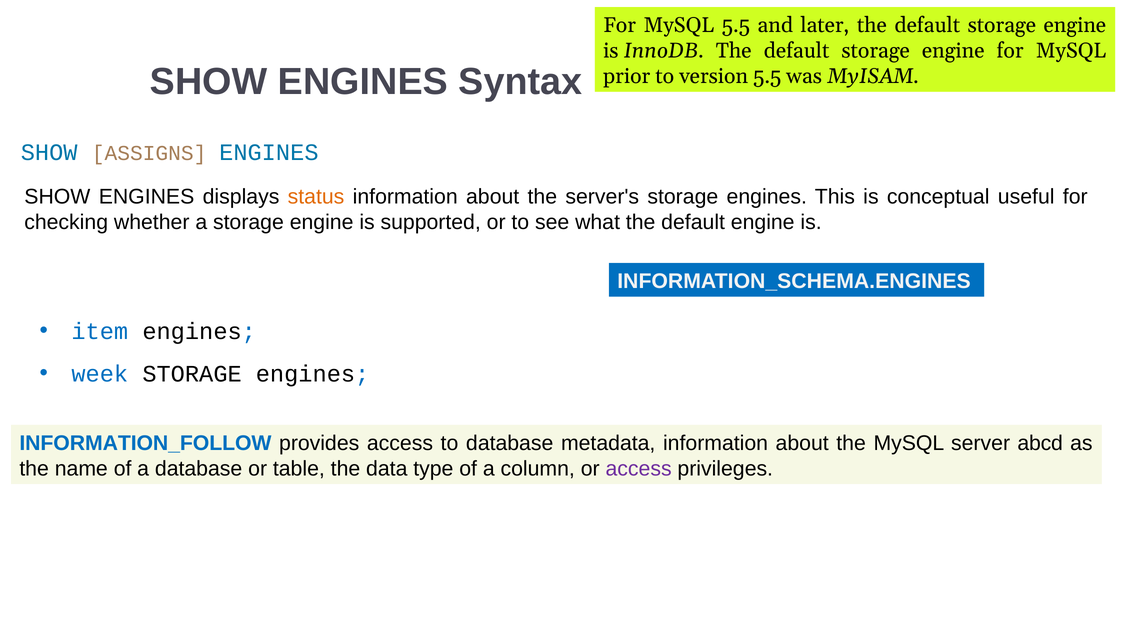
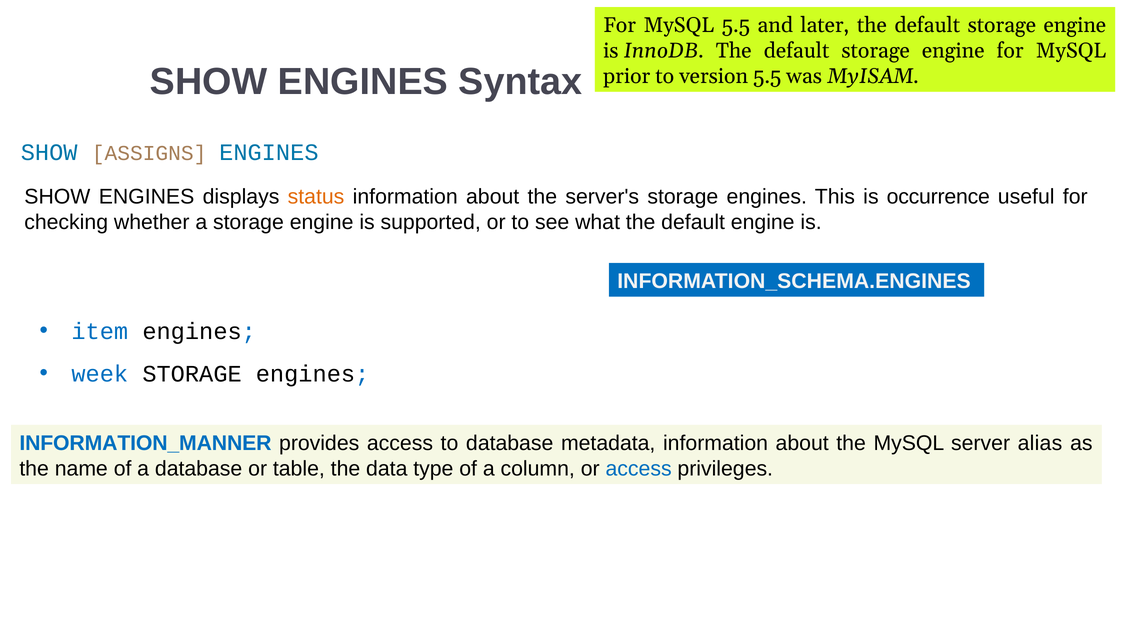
conceptual: conceptual -> occurrence (938, 197)
INFORMATION_FOLLOW: INFORMATION_FOLLOW -> INFORMATION_MANNER (145, 443)
abcd: abcd -> alias (1040, 443)
access colour: purple -> blue (639, 469)
